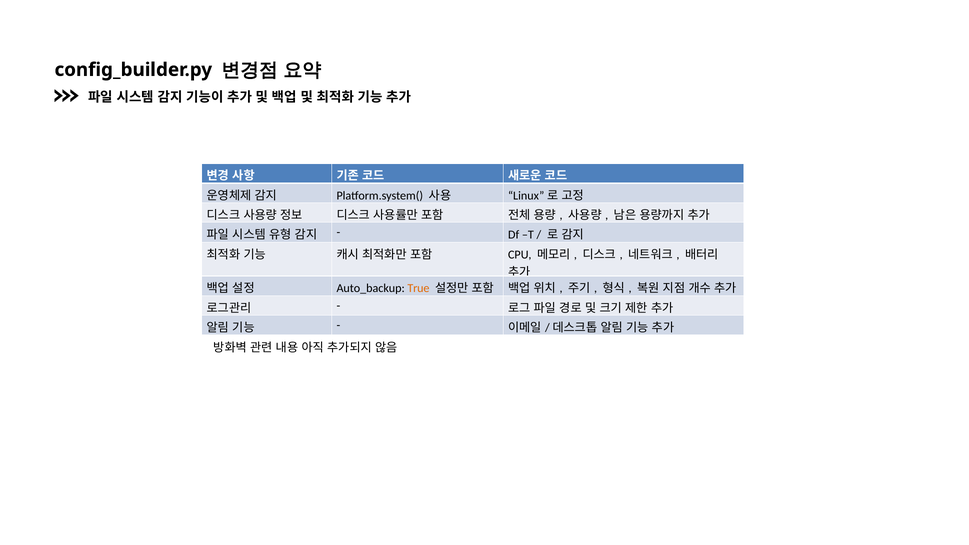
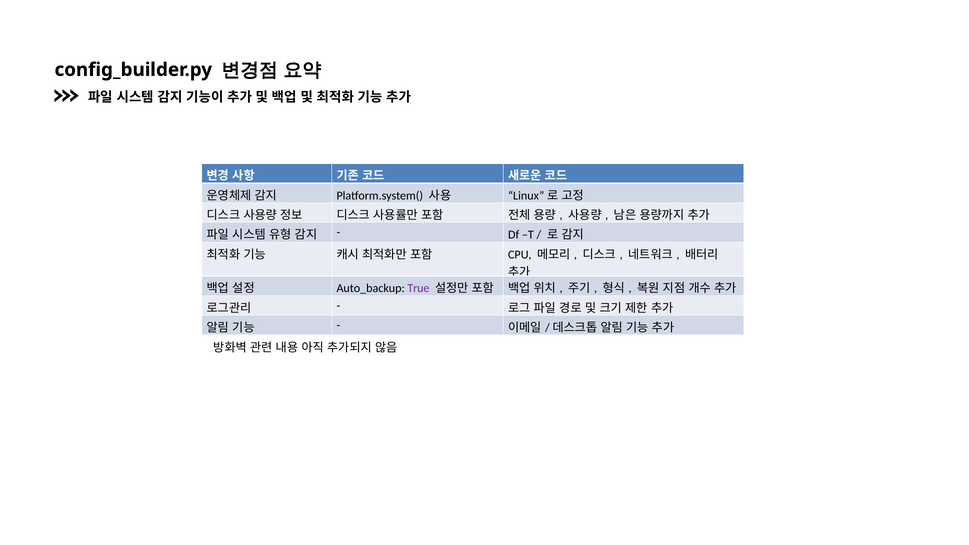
True colour: orange -> purple (418, 289)
